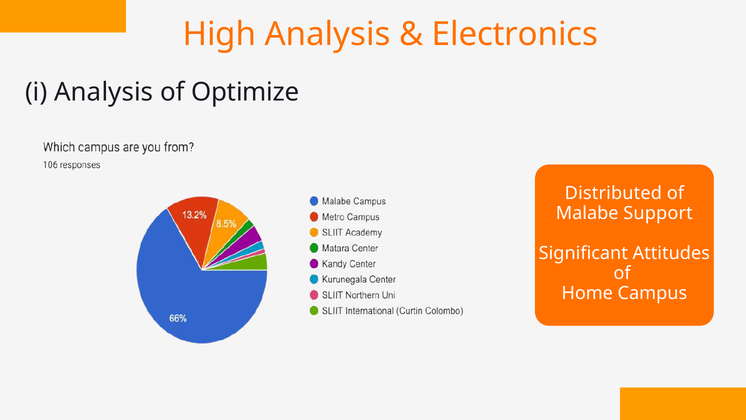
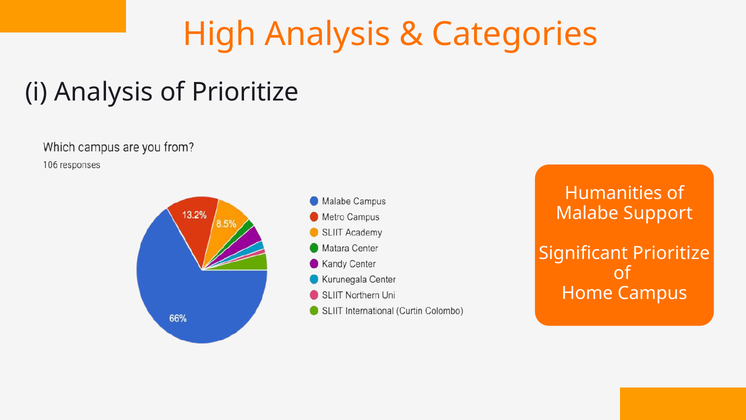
Electronics: Electronics -> Categories (515, 34)
of Optimize: Optimize -> Prioritize (245, 92)
Distributed: Distributed -> Humanities (613, 193)
Significant Attitudes: Attitudes -> Prioritize (671, 253)
